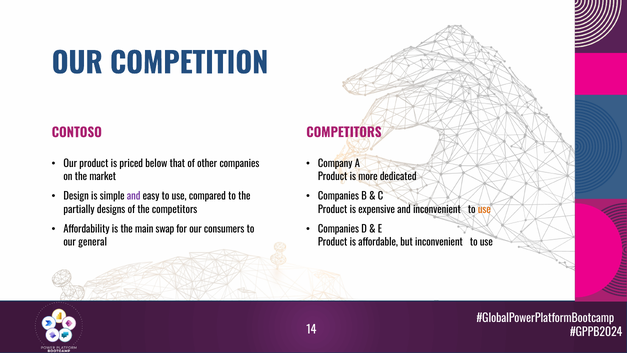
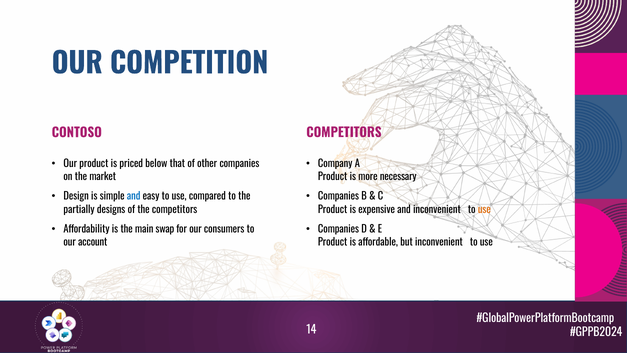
dedicated: dedicated -> necessary (398, 177)
and colour: purple -> blue (134, 196)
general: general -> account (93, 242)
